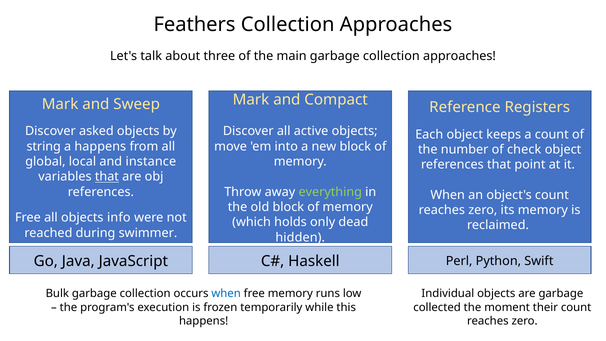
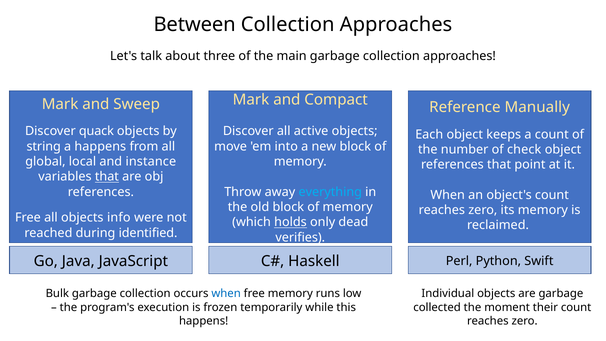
Feathers: Feathers -> Between (195, 24)
Registers: Registers -> Manually (537, 107)
asked: asked -> quack (96, 131)
everything colour: light green -> light blue (330, 192)
holds underline: none -> present (290, 222)
swimmer: swimmer -> identified (148, 233)
hidden: hidden -> verifies (300, 237)
